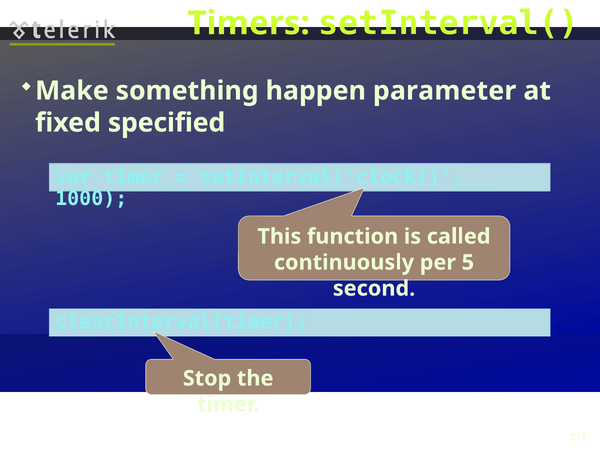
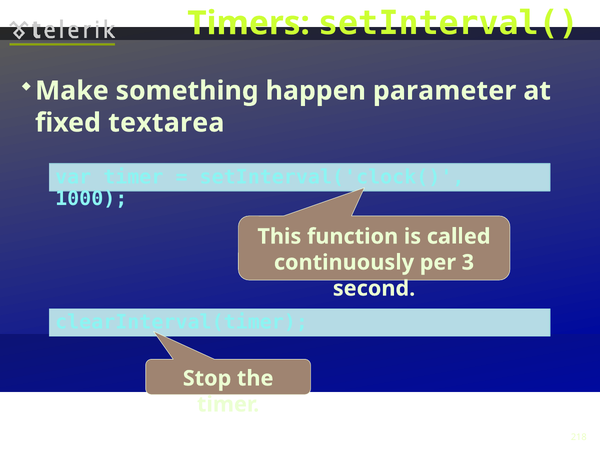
specified: specified -> textarea (166, 123)
5: 5 -> 3 (468, 262)
